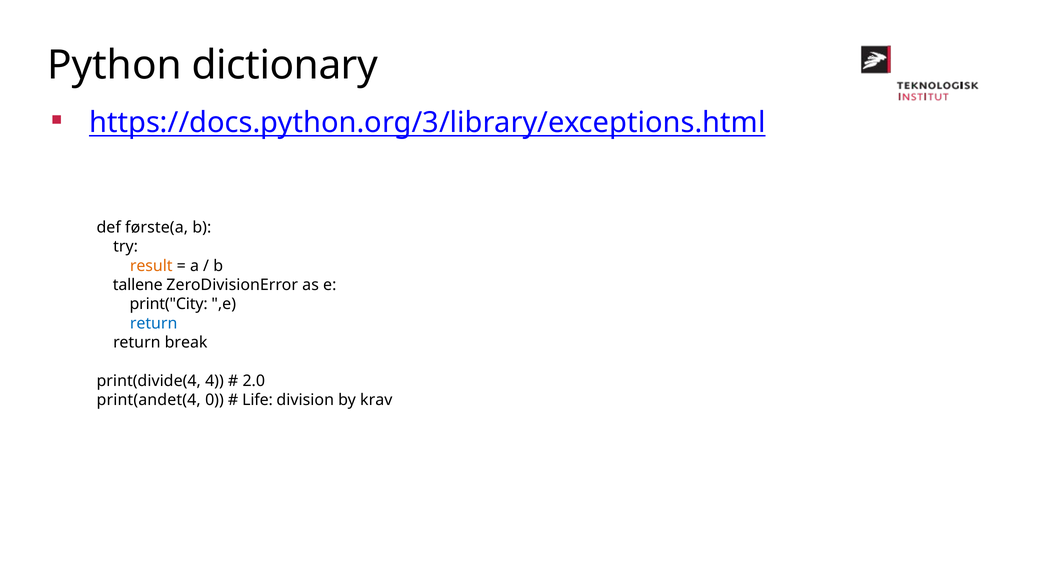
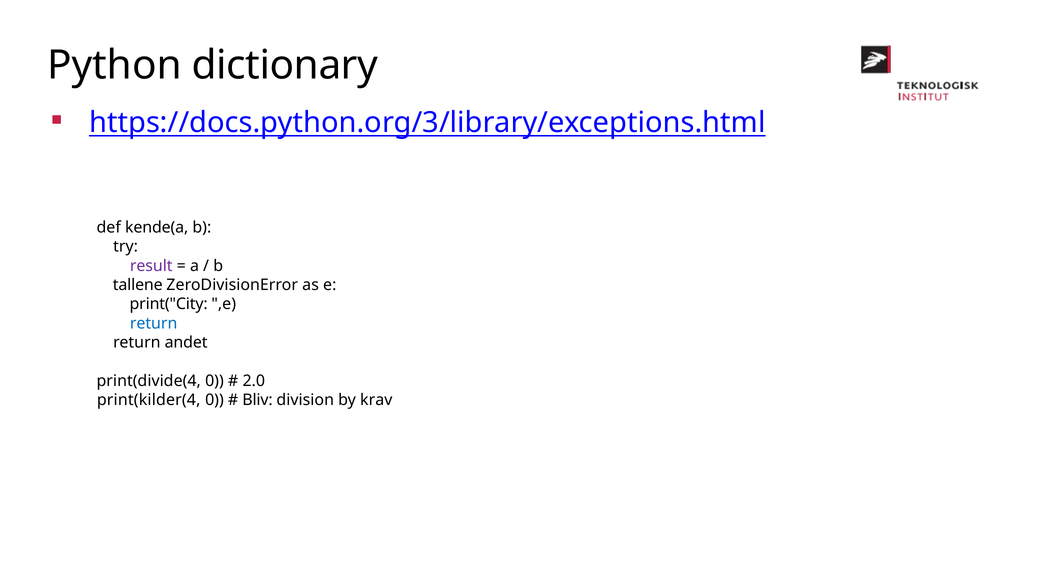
første(a: første(a -> kende(a (157, 227)
result colour: orange -> purple (151, 266)
break: break -> andet (186, 342)
print(divide(4 4: 4 -> 0 (214, 381)
print(andet(4: print(andet(4 -> print(kilder(4 (149, 400)
Life: Life -> Bliv (258, 400)
